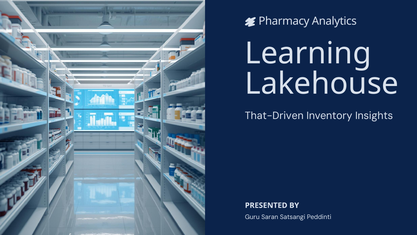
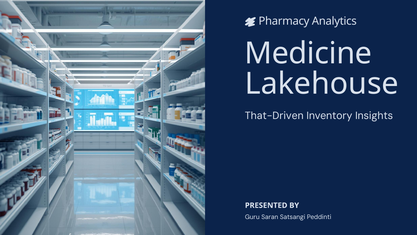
Learning: Learning -> Medicine (308, 53)
